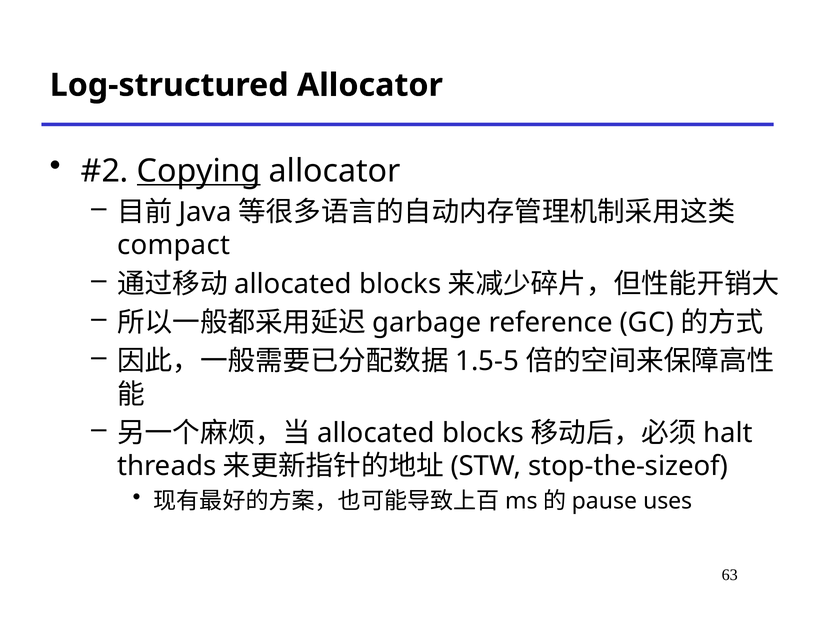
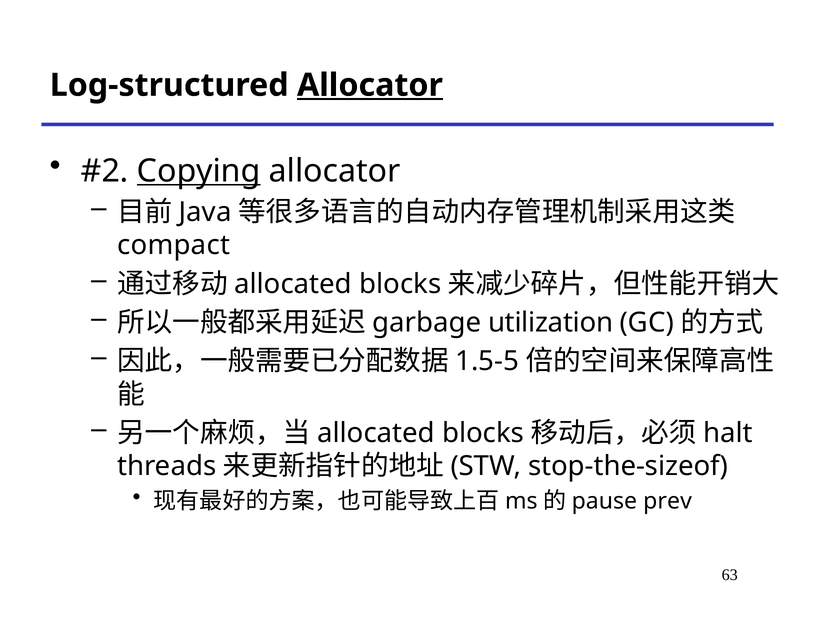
Allocator underline: none -> present (370, 85)
reference: reference -> utilization (551, 322)
uses: uses -> prev (667, 501)
